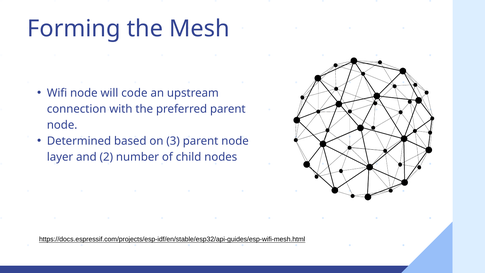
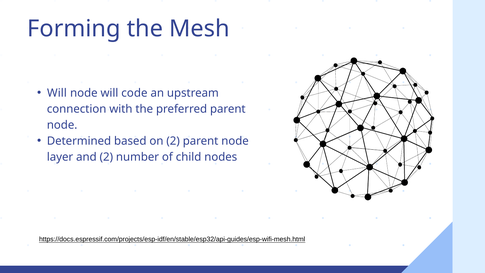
Wifi: Wifi -> Will (57, 93)
on 3: 3 -> 2 (173, 141)
